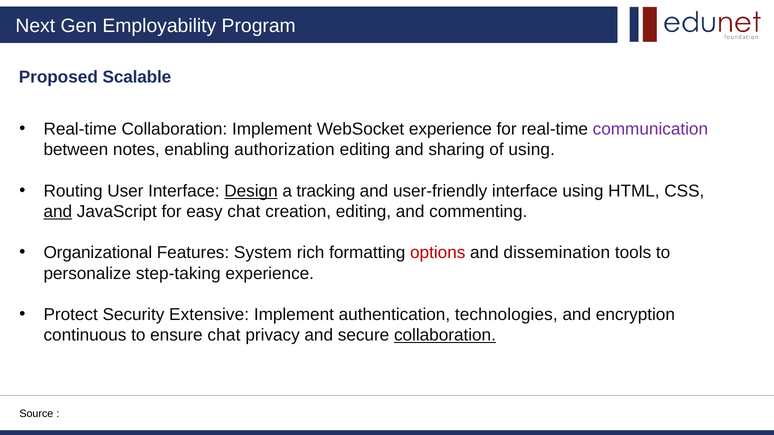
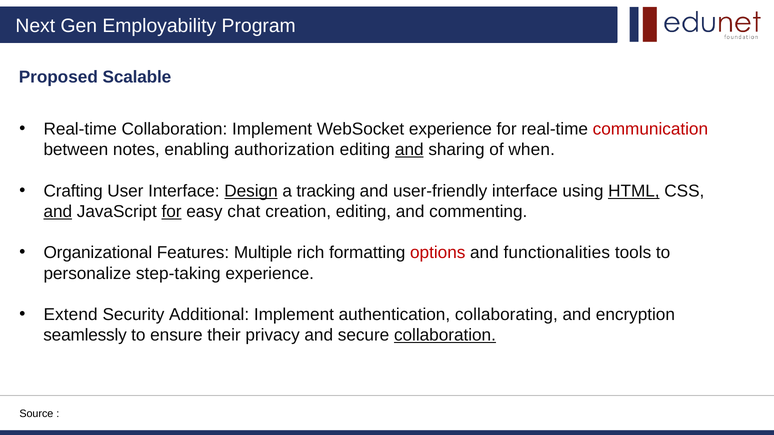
communication colour: purple -> red (650, 129)
and underline: none -> present (409, 150)
of using: using -> when (532, 150)
Routing: Routing -> Crafting (73, 191)
HTML underline: none -> present (634, 191)
for underline: none -> present (172, 212)
System: System -> Multiple (263, 253)
dissemination: dissemination -> functionalities (557, 253)
Protect: Protect -> Extend (71, 315)
Extensive: Extensive -> Additional (209, 315)
technologies: technologies -> collaborating (506, 315)
continuous: continuous -> seamlessly (85, 336)
ensure chat: chat -> their (224, 336)
